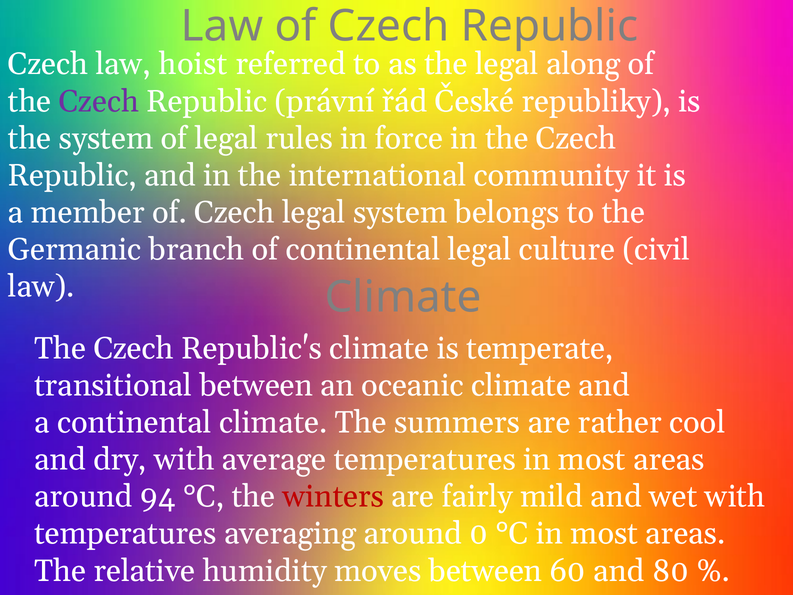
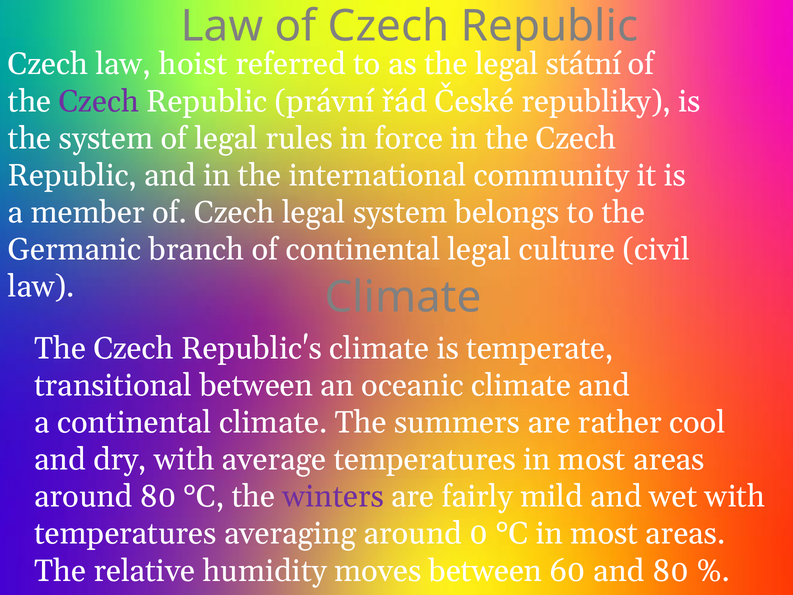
along: along -> státní (583, 64)
around 94: 94 -> 80 (158, 497)
winters colour: red -> purple (333, 497)
